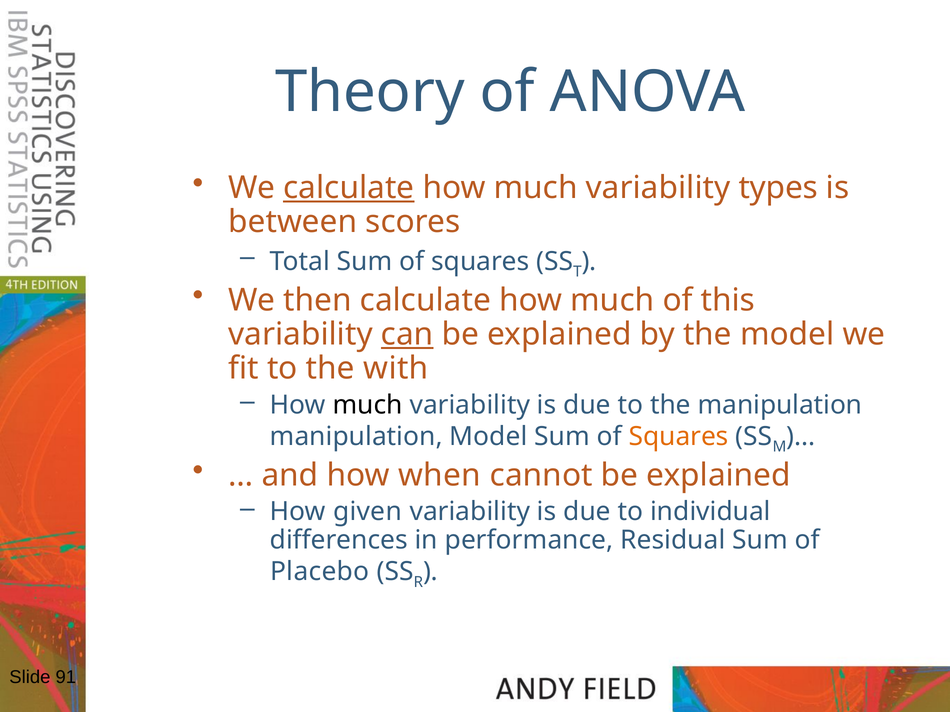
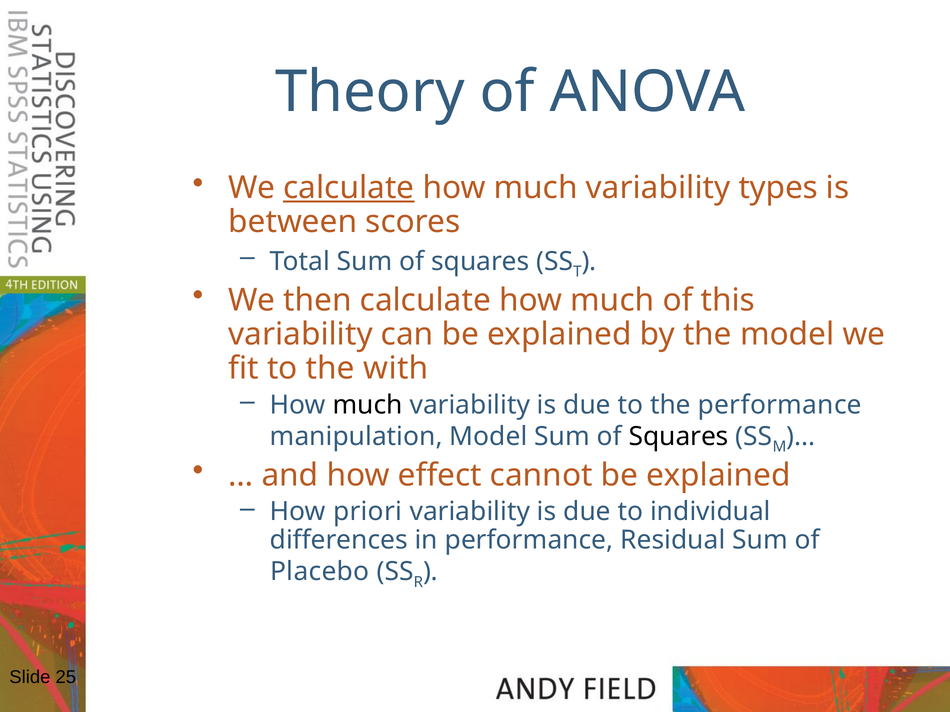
can underline: present -> none (407, 335)
the manipulation: manipulation -> performance (780, 405)
Squares colour: orange -> black (679, 437)
when: when -> effect (440, 475)
given: given -> priori (367, 512)
91: 91 -> 25 (66, 678)
